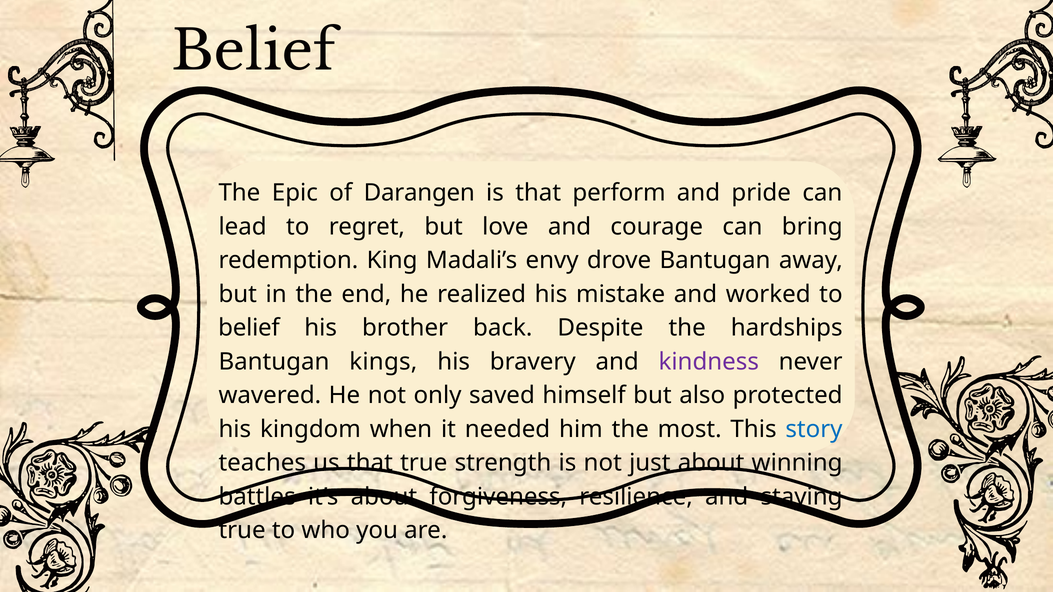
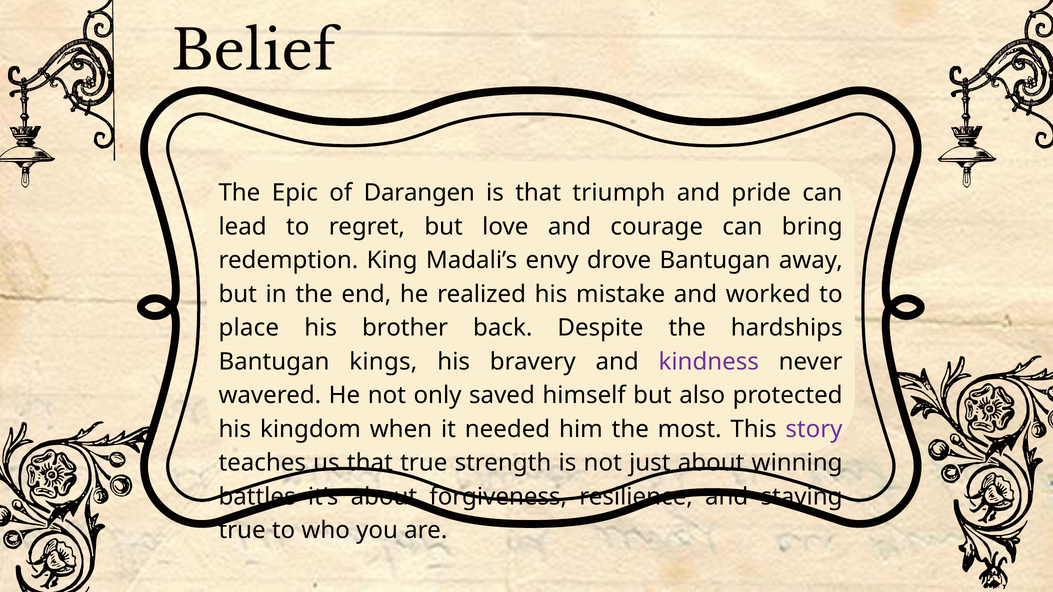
perform: perform -> triumph (619, 193)
belief: belief -> place (249, 328)
story colour: blue -> purple (814, 429)
